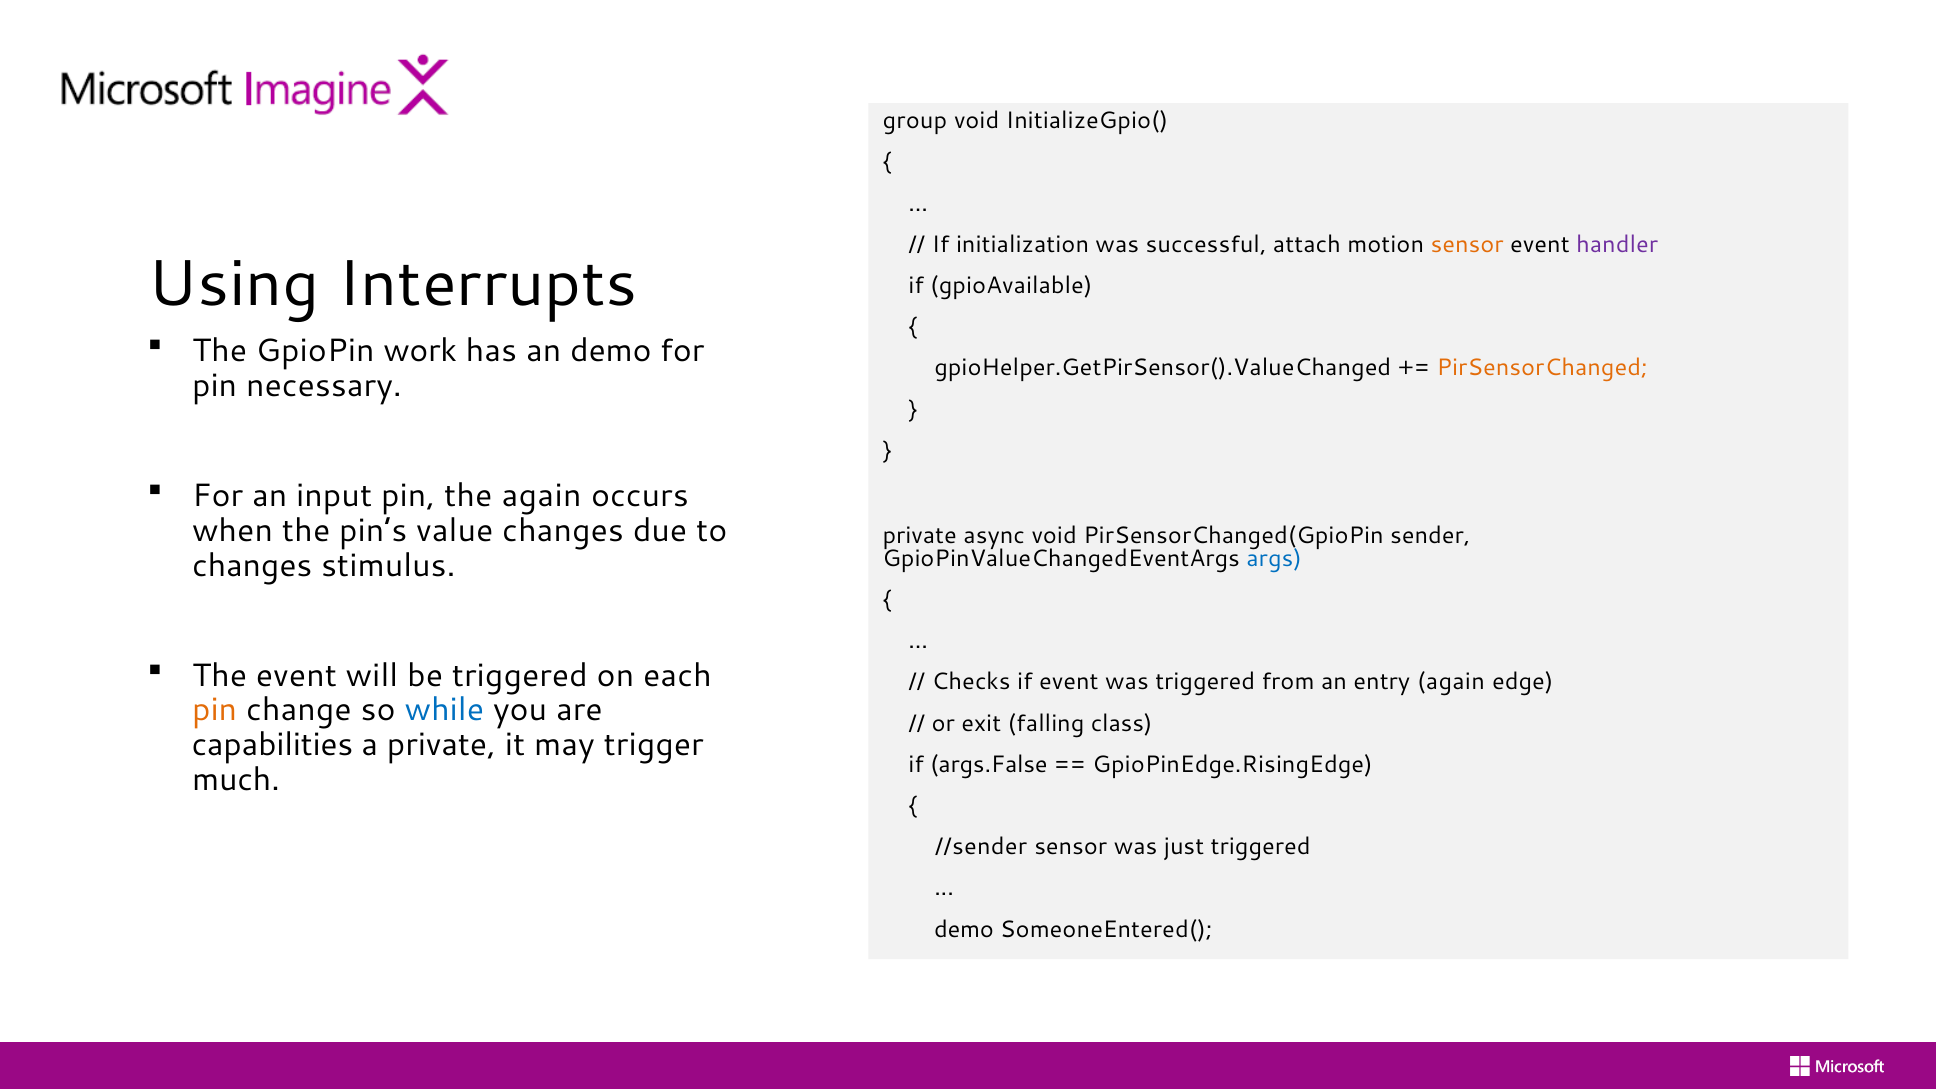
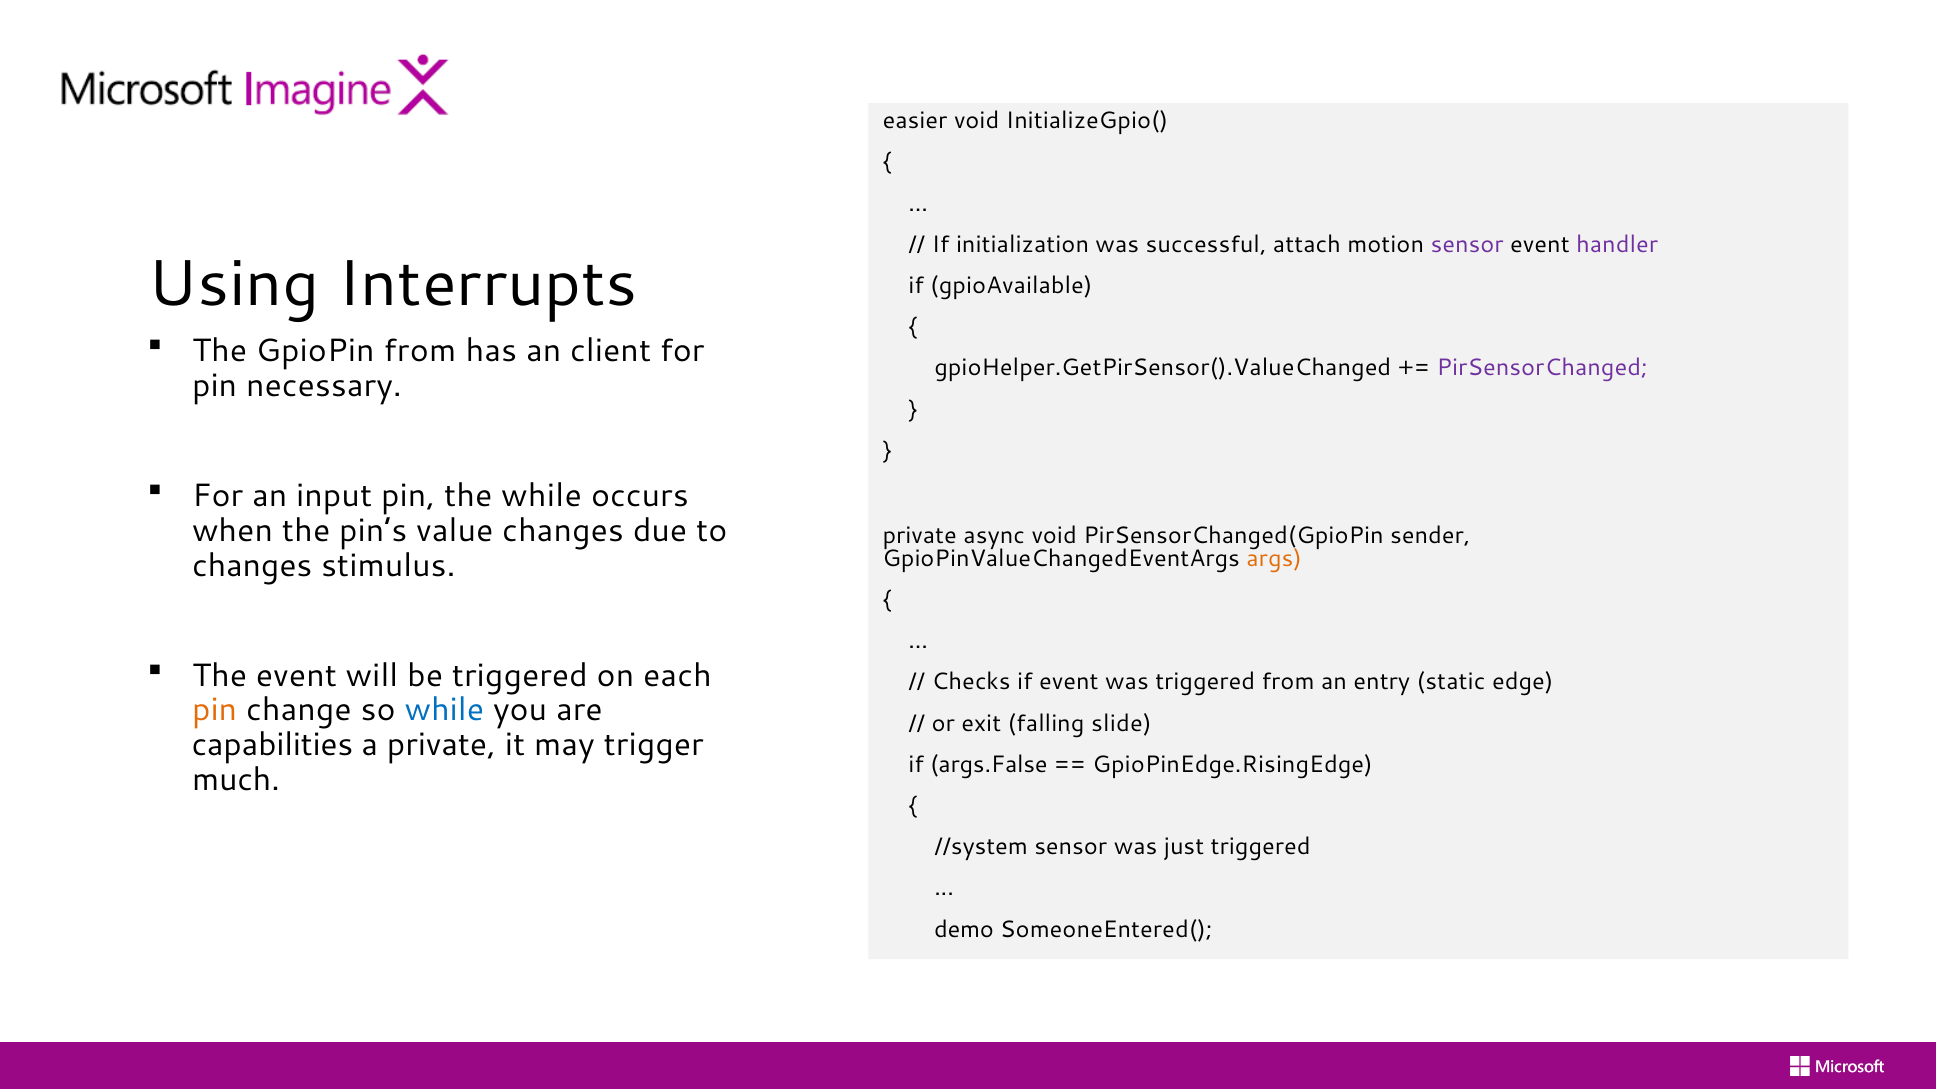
group: group -> easier (915, 121)
sensor colour: orange -> purple (1467, 244)
GpioPin work: work -> from (420, 351)
an demo: demo -> client (611, 351)
PirSensorChanged colour: orange -> purple (1542, 368)
the again: again -> while (542, 496)
args colour: blue -> orange (1274, 558)
entry again: again -> static (1451, 682)
class: class -> slide (1121, 723)
//sender: //sender -> //system (981, 847)
